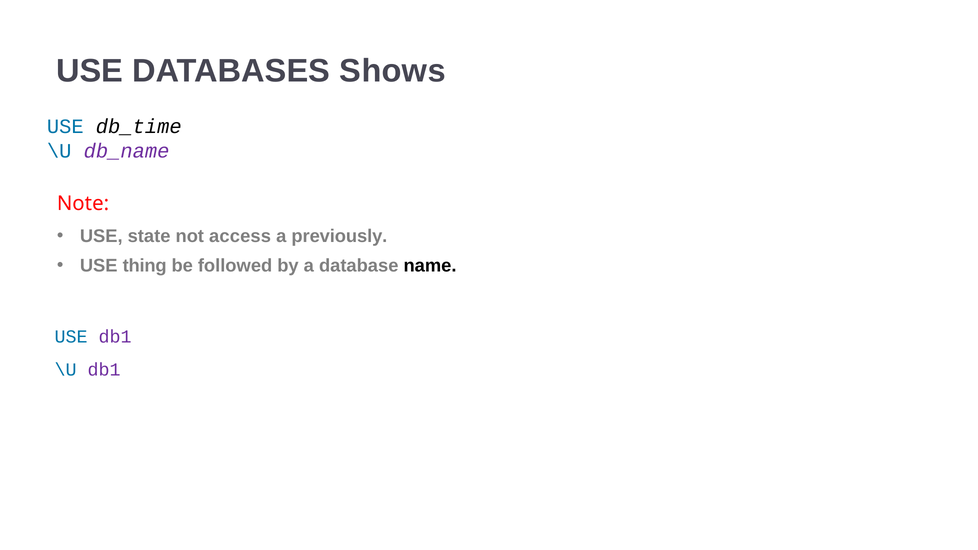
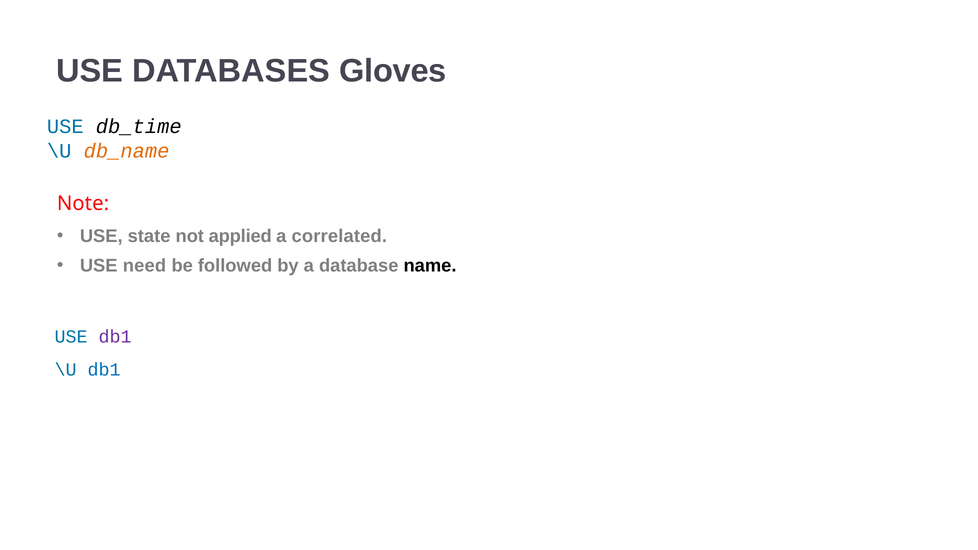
Shows: Shows -> Gloves (393, 71)
db_name colour: purple -> orange (127, 151)
access: access -> applied (240, 236)
previously: previously -> correlated (339, 236)
thing: thing -> need (144, 266)
db1 colour: purple -> blue (104, 370)
